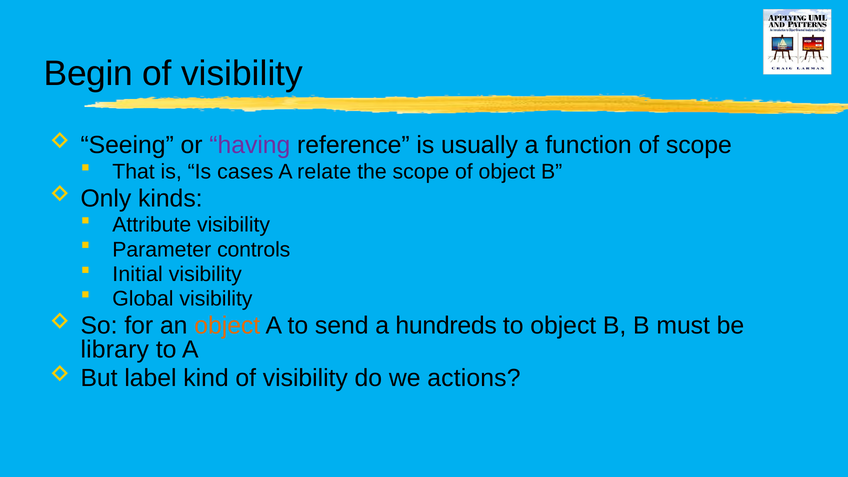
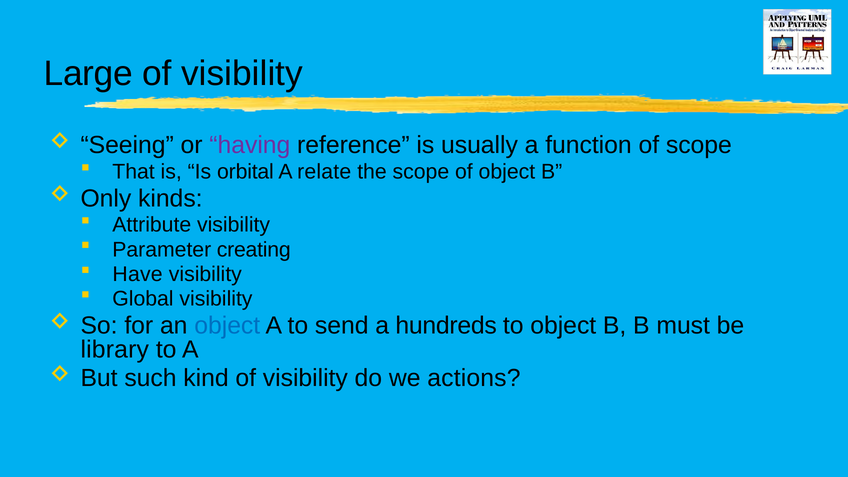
Begin: Begin -> Large (88, 73)
cases: cases -> orbital (245, 172)
controls: controls -> creating (254, 250)
Initial: Initial -> Have (138, 274)
object colour: orange -> blue (227, 326)
label: label -> such (150, 378)
